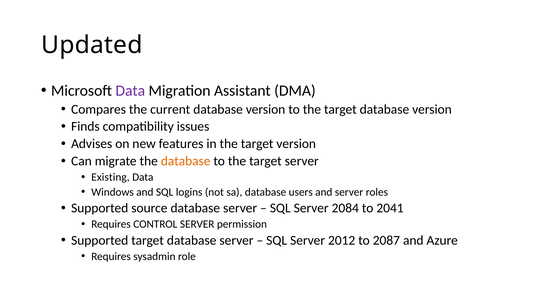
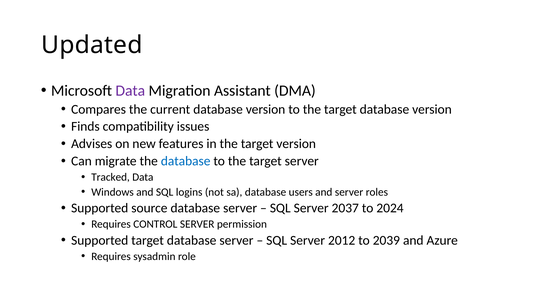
database colour: orange -> blue (186, 161)
Existing: Existing -> Tracked (111, 177)
2084: 2084 -> 2037 (345, 208)
2041: 2041 -> 2024 (390, 208)
2087: 2087 -> 2039 (386, 240)
